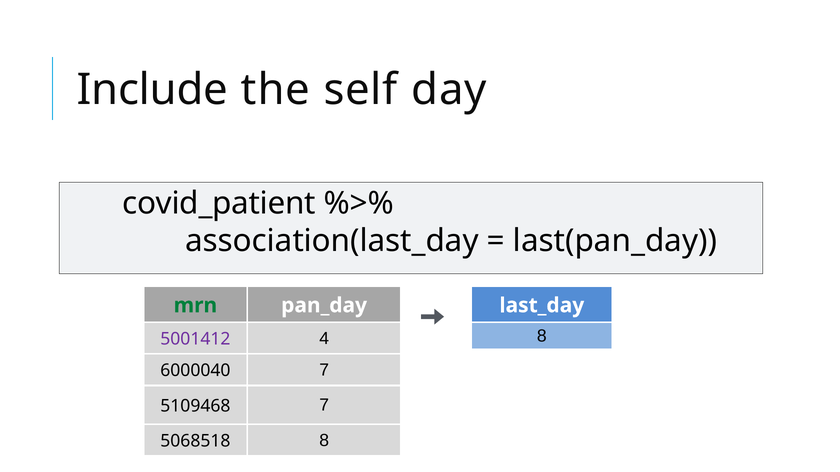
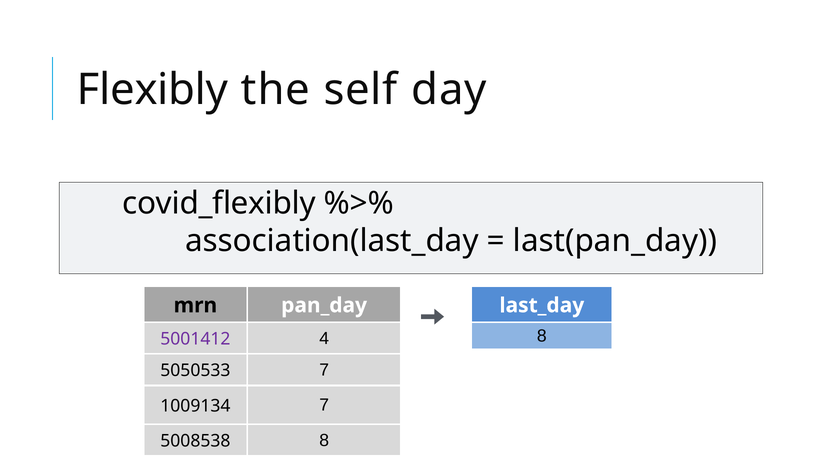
Include: Include -> Flexibly (153, 90)
covid_patient: covid_patient -> covid_flexibly (219, 203)
mrn colour: green -> black (195, 306)
6000040: 6000040 -> 5050533 (195, 371)
5109468: 5109468 -> 1009134 (195, 406)
5068518: 5068518 -> 5008538 (195, 441)
